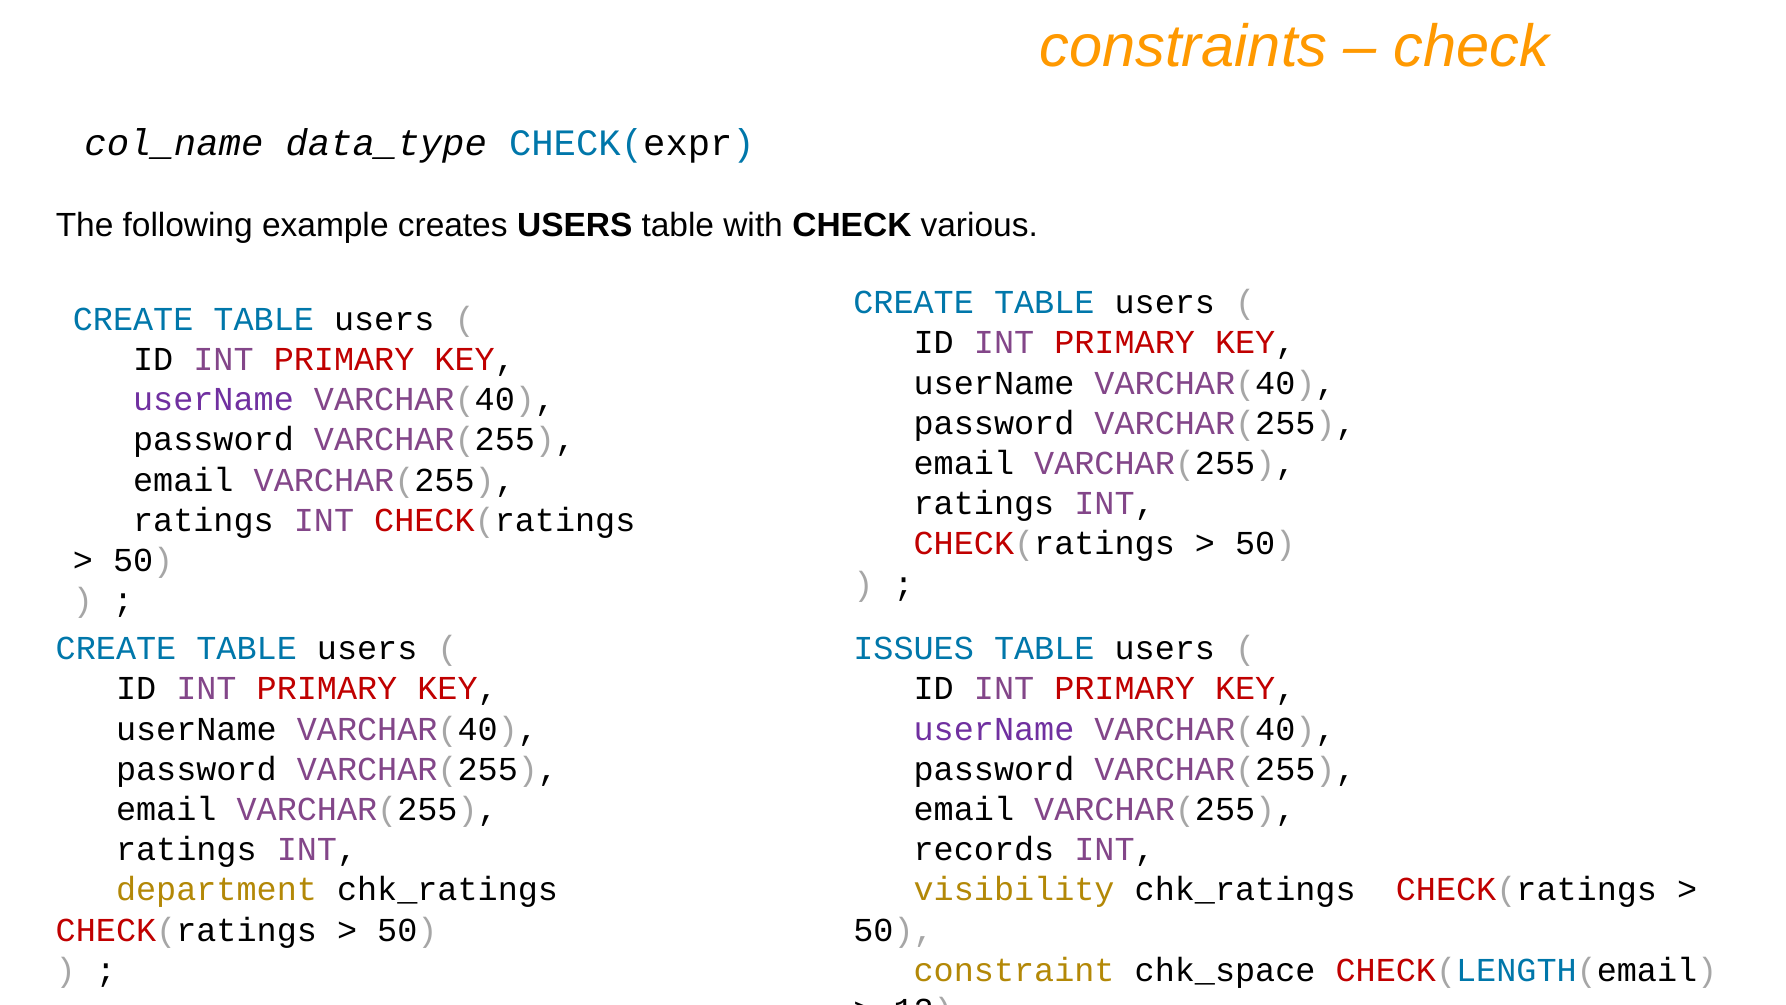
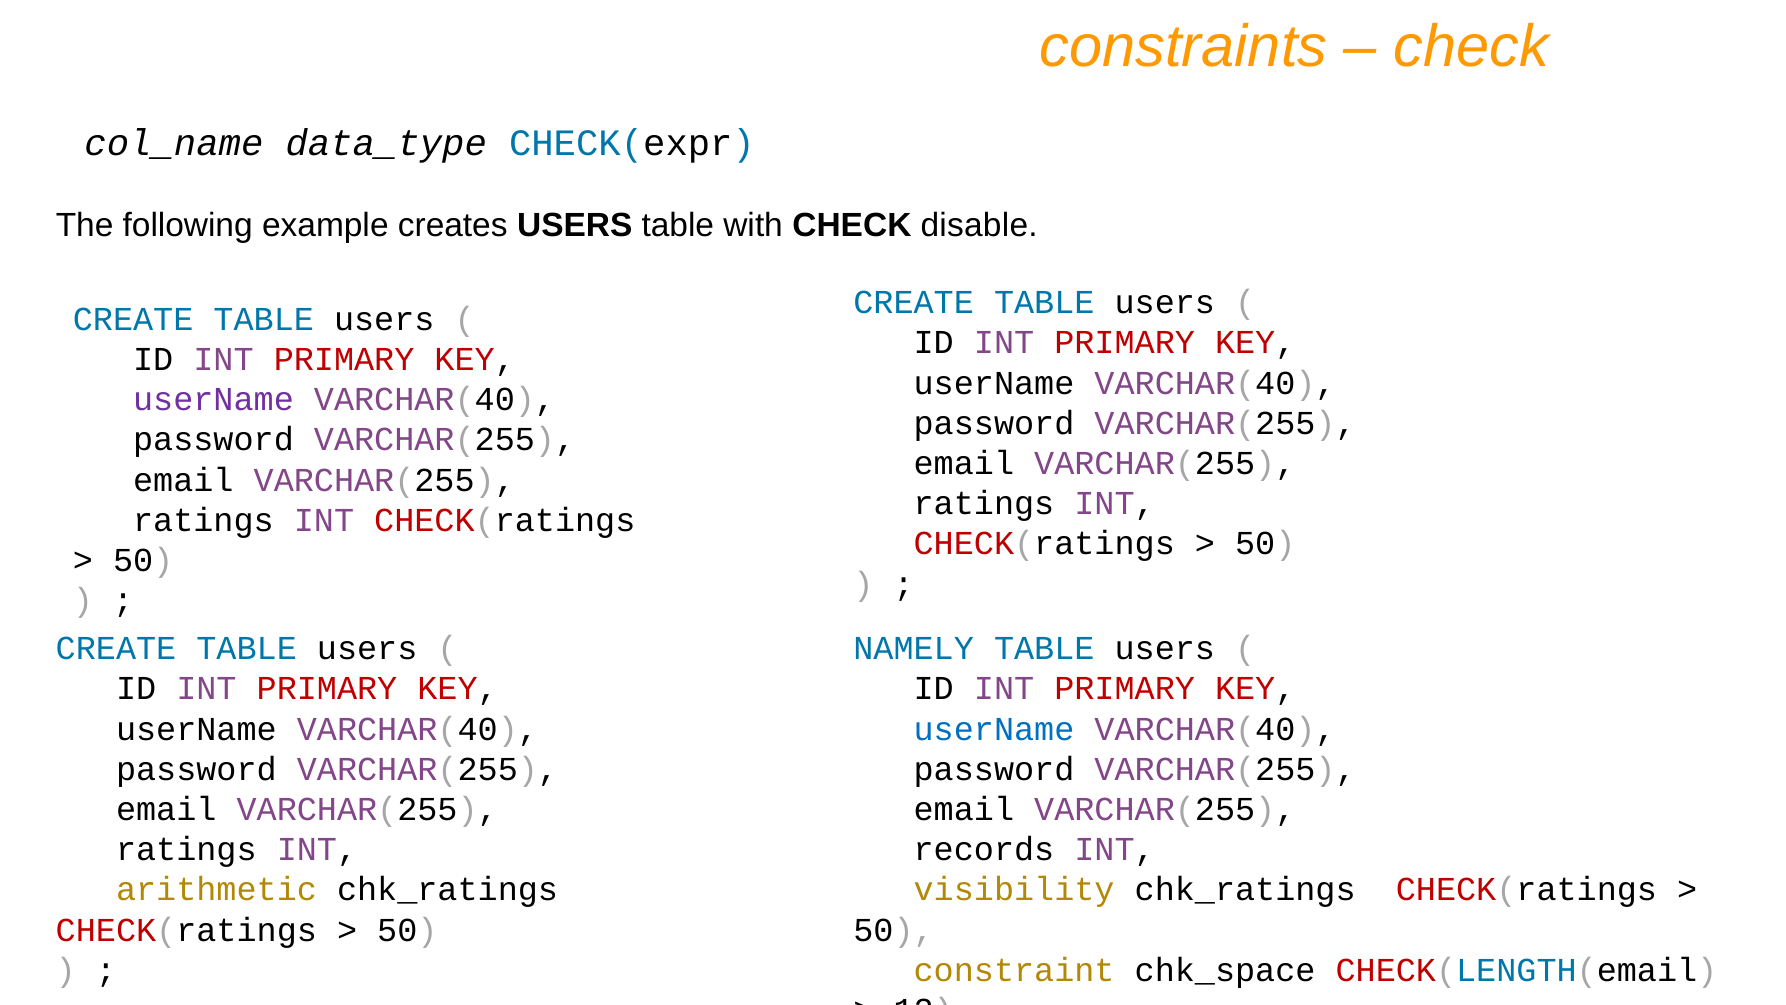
various: various -> disable (979, 225)
ISSUES: ISSUES -> NAMELY (914, 648)
userName colour: purple -> blue (994, 729)
department: department -> arithmetic (216, 889)
